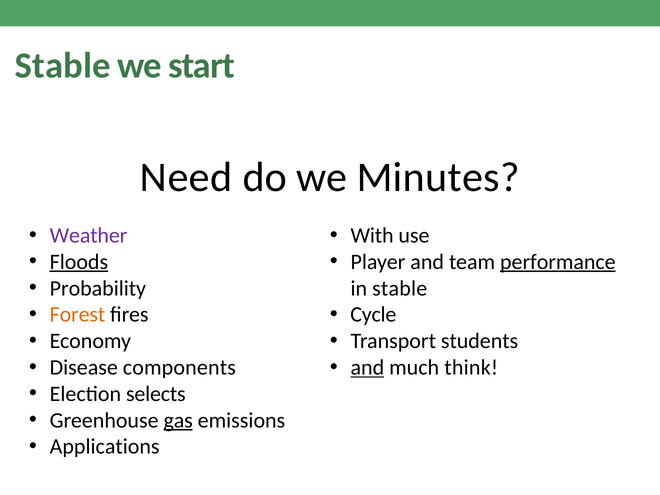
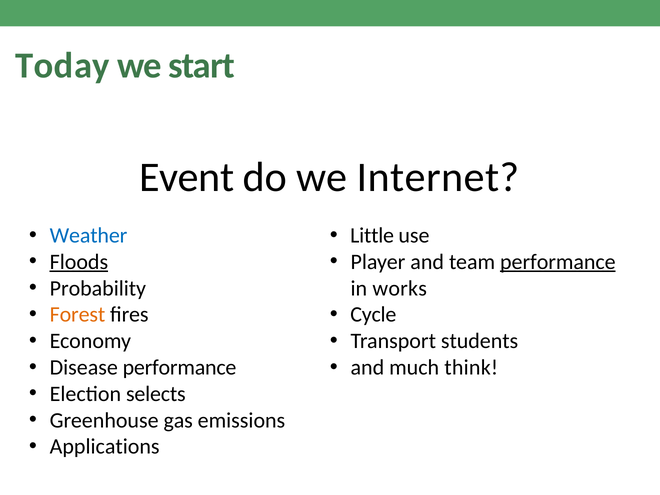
Stable: Stable -> Today (63, 66)
Need: Need -> Event (187, 177)
Minutes: Minutes -> Internet (438, 177)
Weather colour: purple -> blue (89, 236)
With: With -> Little (372, 236)
in stable: stable -> works (400, 288)
Disease components: components -> performance (180, 368)
and underline: present -> none (367, 368)
gas underline: present -> none (178, 420)
